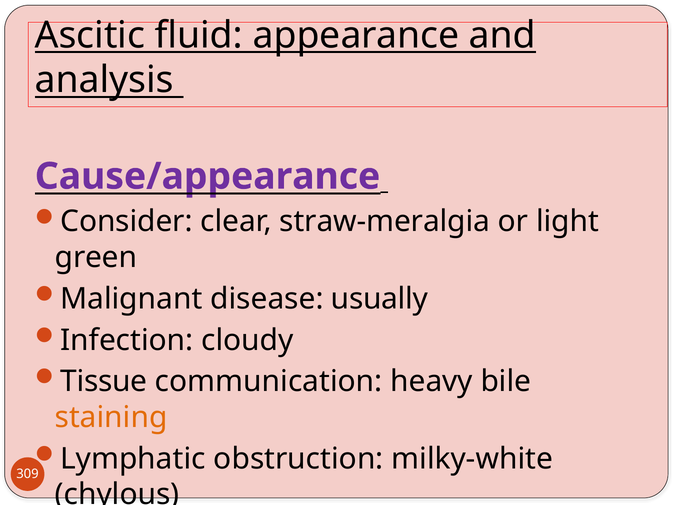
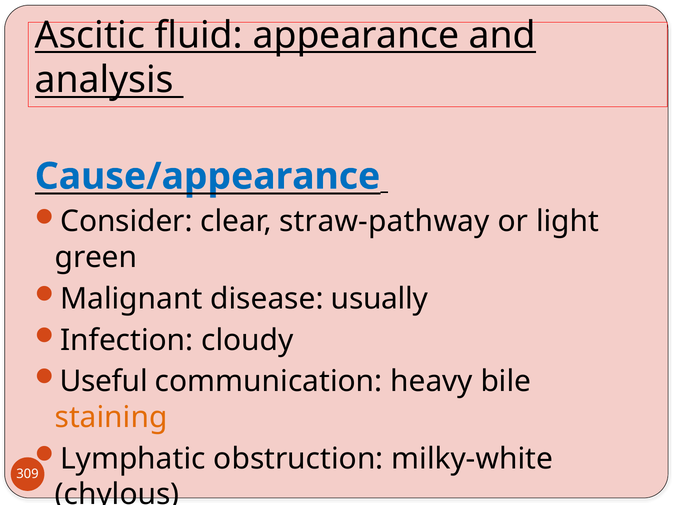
Cause/appearance colour: purple -> blue (208, 176)
straw-meralgia: straw-meralgia -> straw-pathway (385, 221)
Tissue: Tissue -> Useful (104, 381)
